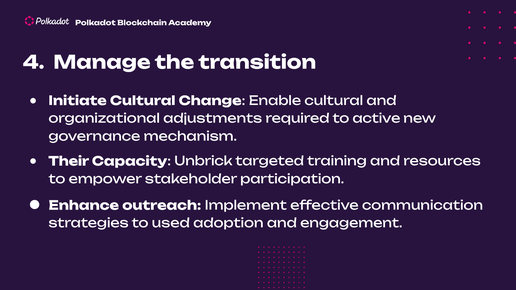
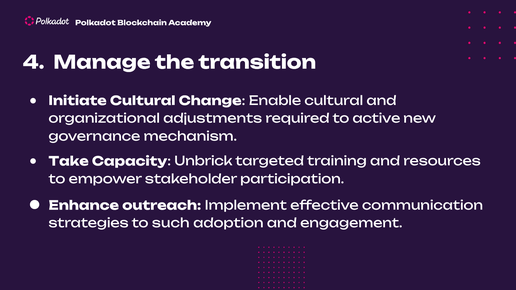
Their: Their -> Take (69, 162)
used: used -> such (171, 224)
